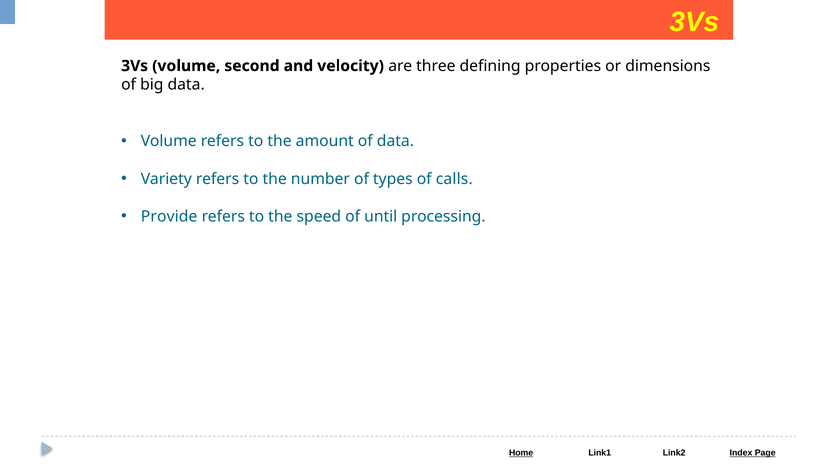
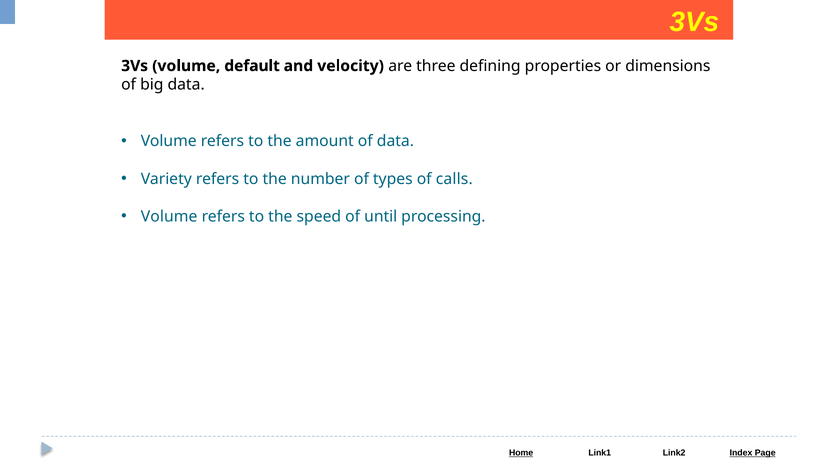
second: second -> default (252, 66)
Provide: Provide -> Volume (169, 217)
